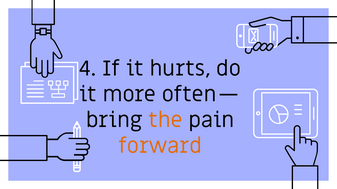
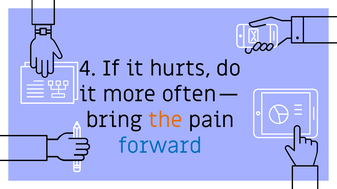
forward colour: orange -> blue (160, 146)
